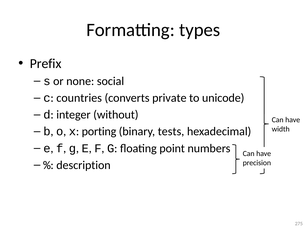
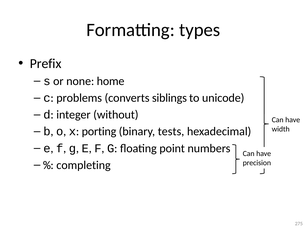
social: social -> home (111, 81)
countries: countries -> problems (79, 98)
private: private -> siblings (169, 98)
description: description -> completing (83, 165)
